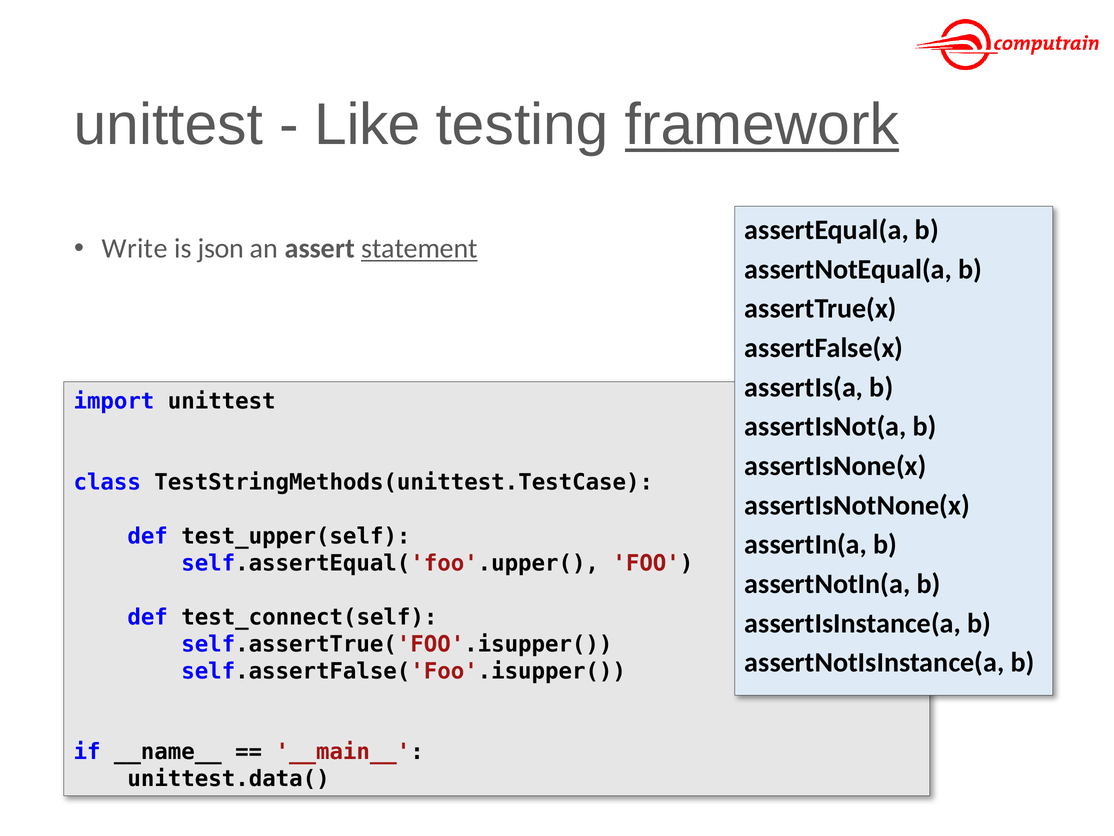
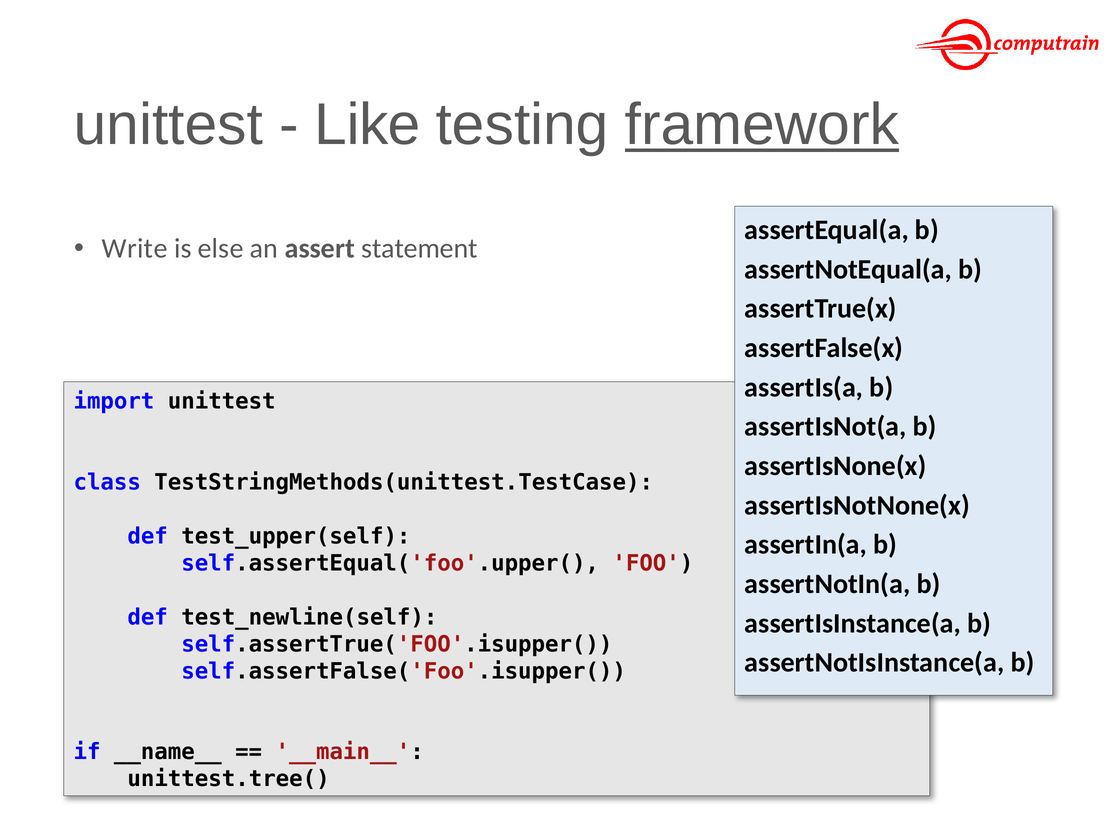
json: json -> else (221, 249)
statement underline: present -> none (419, 249)
test_connect(self: test_connect(self -> test_newline(self (309, 617)
unittest.data(: unittest.data( -> unittest.tree( (229, 778)
